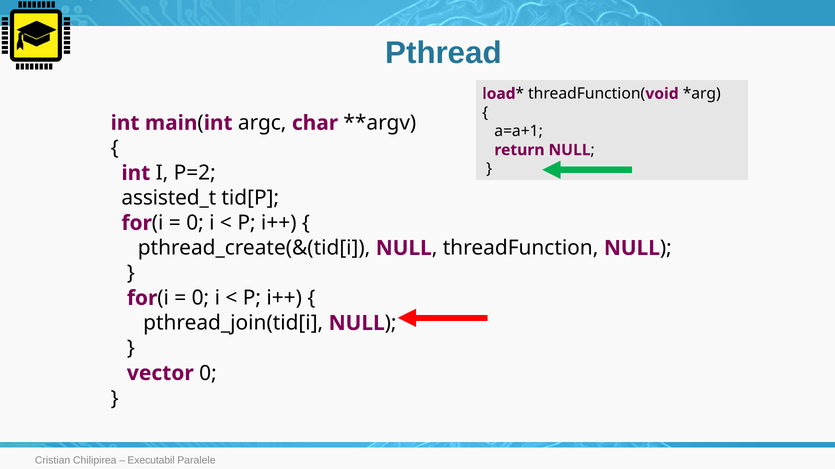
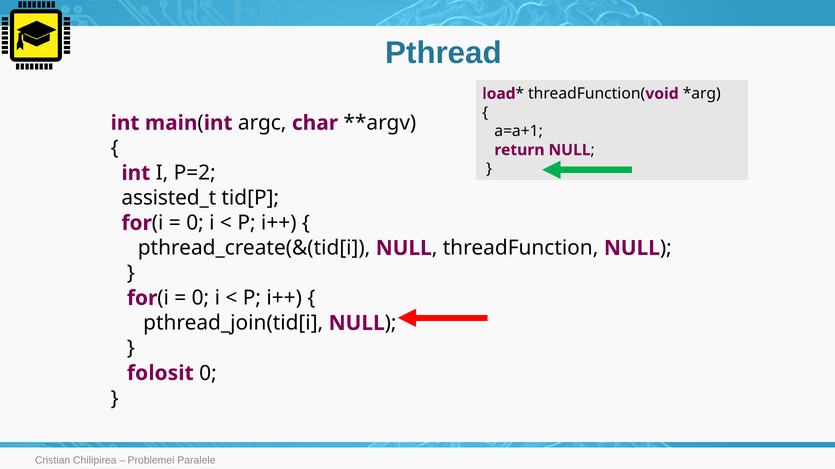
vector: vector -> folosit (160, 374)
Executabil: Executabil -> Problemei (151, 461)
